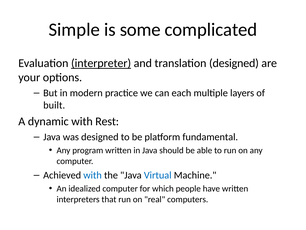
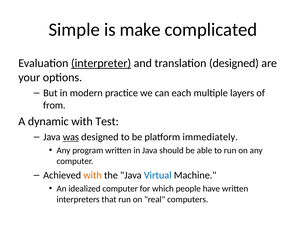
some: some -> make (140, 30)
built: built -> from (54, 105)
Rest: Rest -> Test (107, 121)
was underline: none -> present (71, 137)
fundamental: fundamental -> immediately (210, 137)
with colour: blue -> orange (93, 175)
